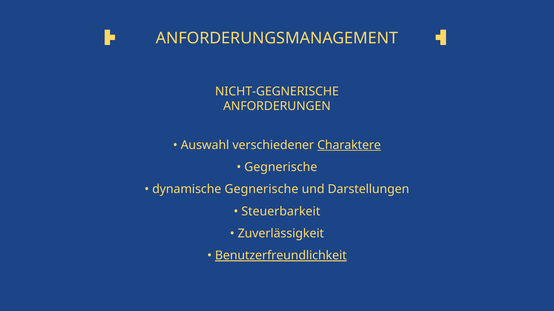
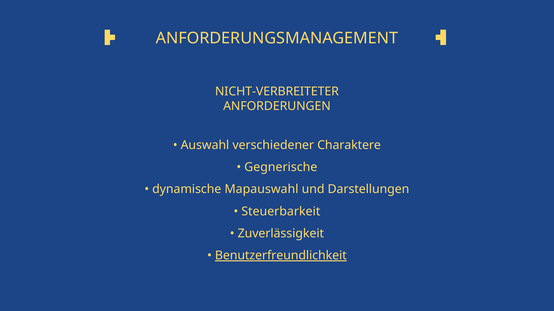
NICHT-GEGNERISCHE: NICHT-GEGNERISCHE -> NICHT-VERBREITETER (277, 91)
Charaktere underline: present -> none (349, 145)
dynamische Gegnerische: Gegnerische -> Mapauswahl (261, 190)
